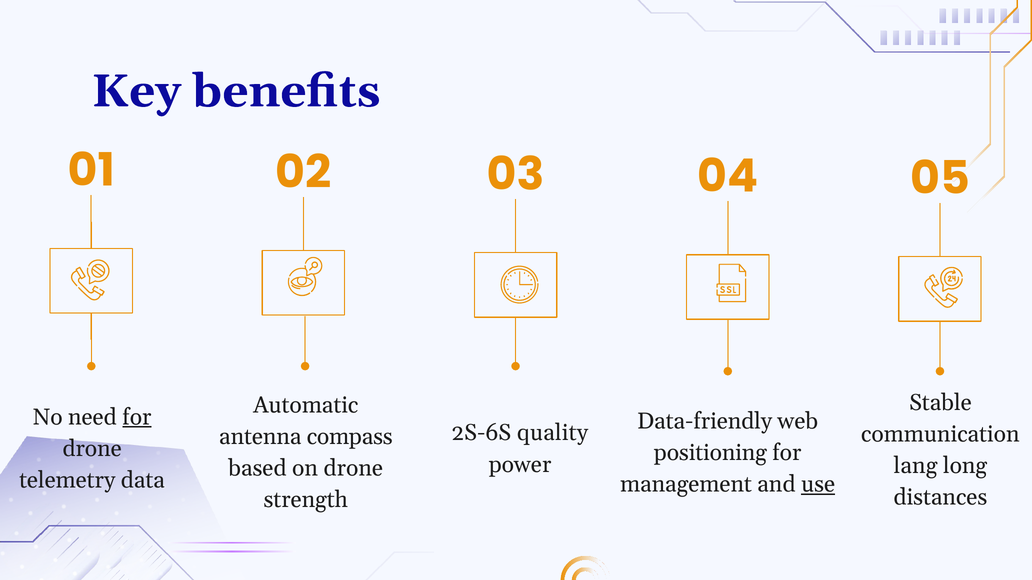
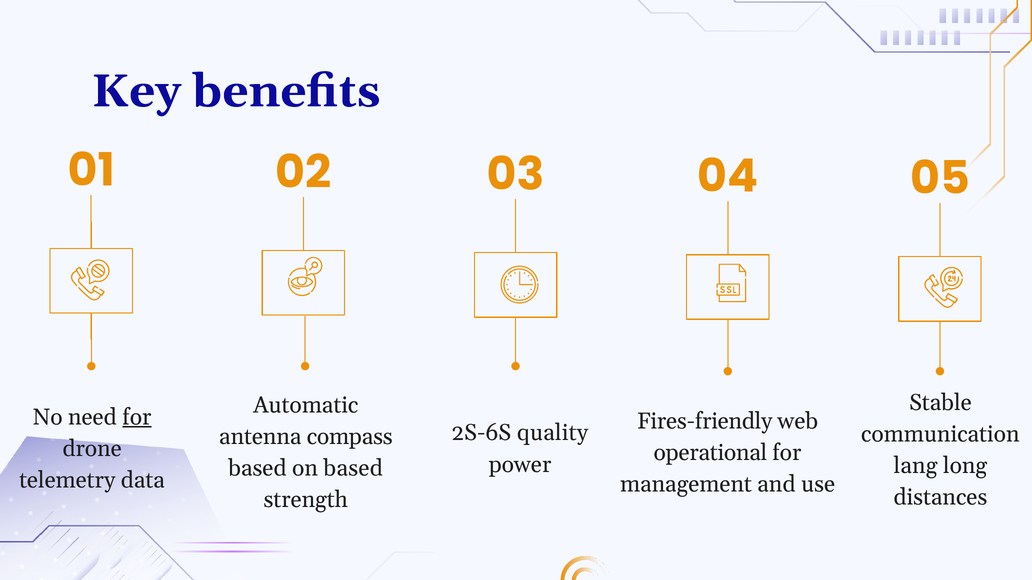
Data-friendly: Data-friendly -> Fires-friendly (705, 422)
positioning: positioning -> operational (710, 453)
on drone: drone -> based (353, 469)
use underline: present -> none (818, 485)
